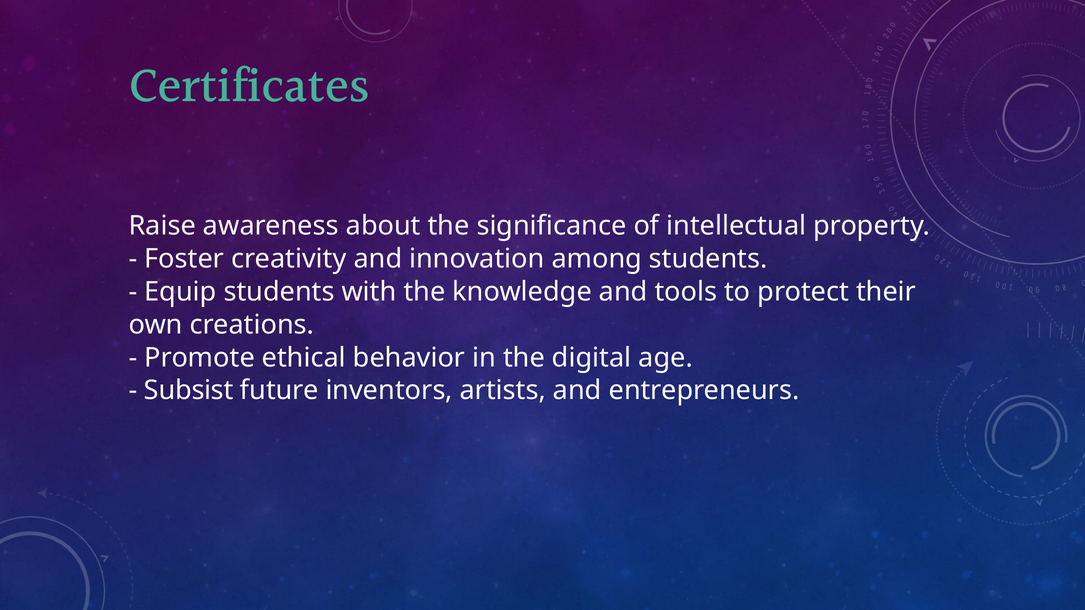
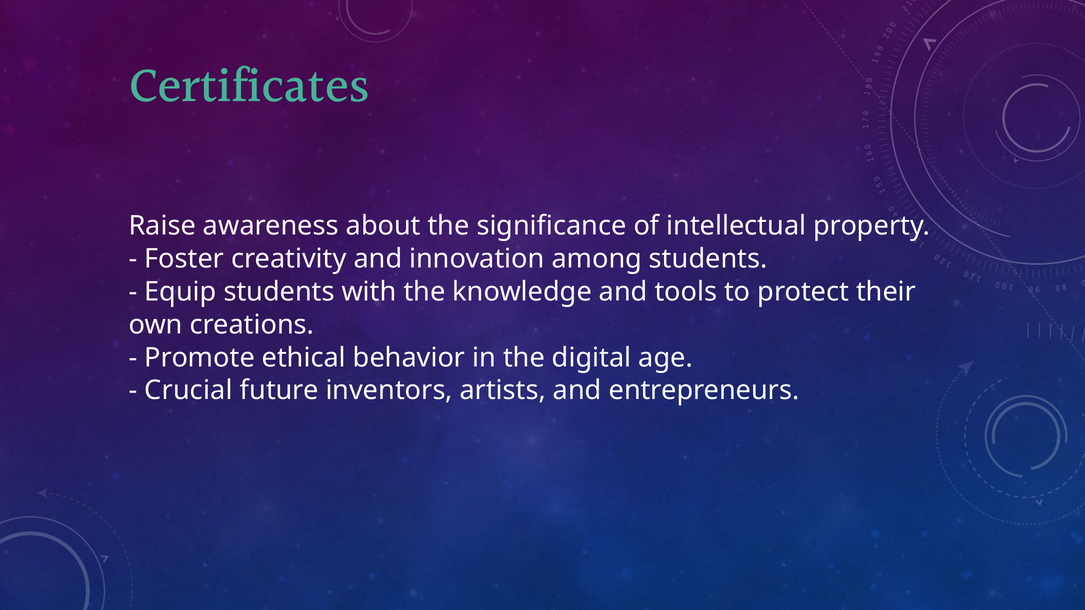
Subsist: Subsist -> Crucial (189, 391)
